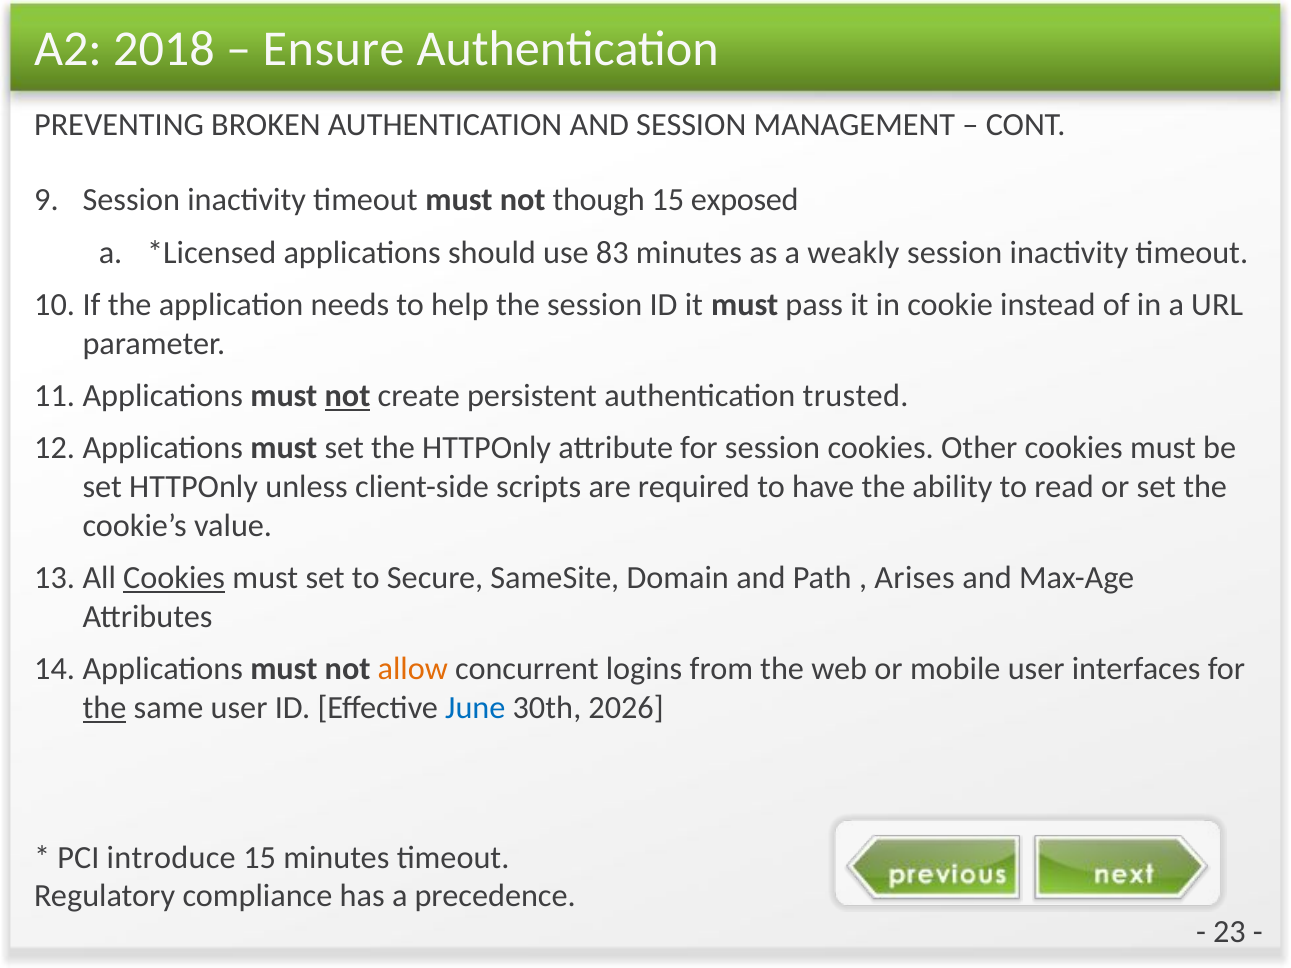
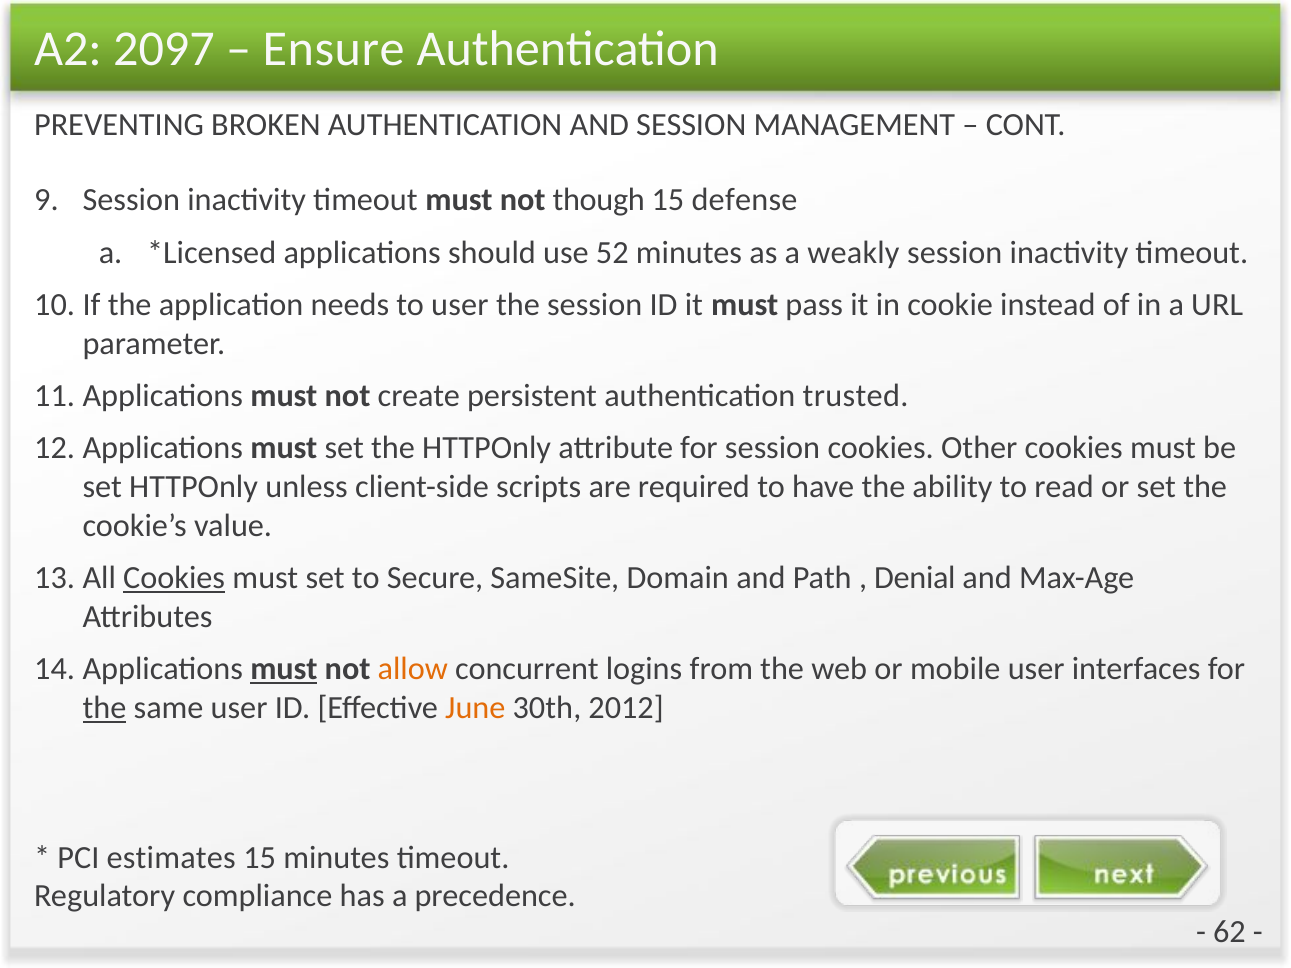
2018: 2018 -> 2097 (164, 49)
exposed: exposed -> defense (745, 200)
83: 83 -> 52 (612, 252)
to help: help -> user (460, 305)
not underline: present -> none (348, 396)
Arises: Arises -> Denial (915, 578)
must underline: none -> present (284, 669)
June colour: blue -> orange (475, 708)
2026: 2026 -> 2012 (626, 708)
introduce: introduce -> estimates (171, 858)
23: 23 -> 62 (1229, 932)
